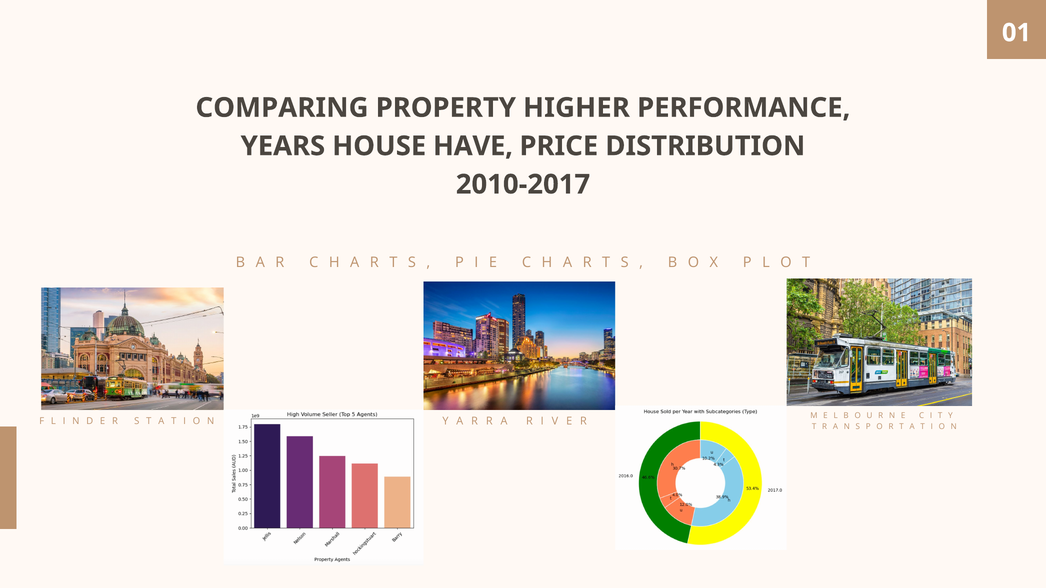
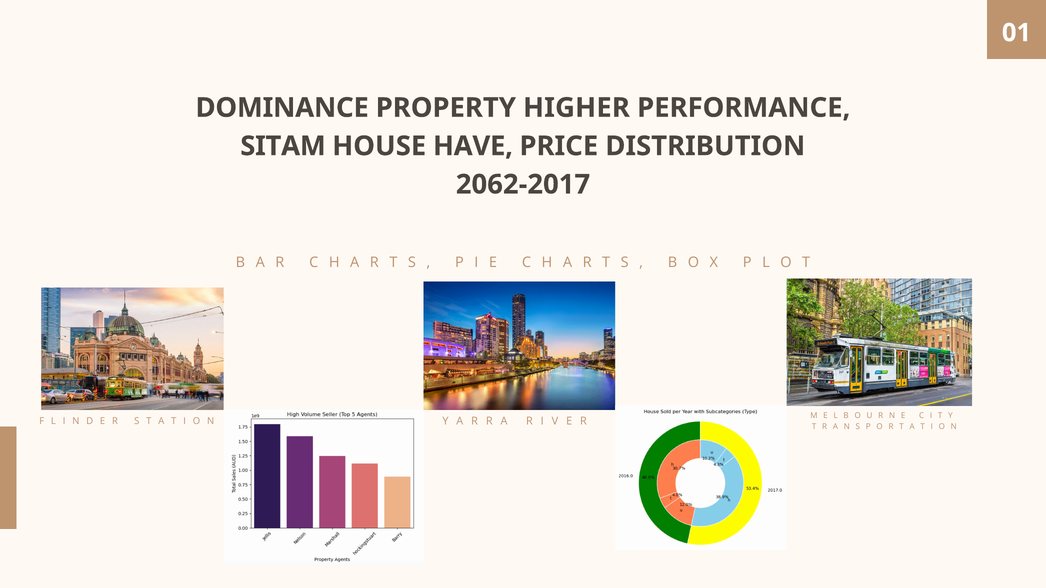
COMPARING: COMPARING -> DOMINANCE (282, 108)
YEARS: YEARS -> SITAM (283, 146)
2010-2017: 2010-2017 -> 2062-2017 (523, 185)
